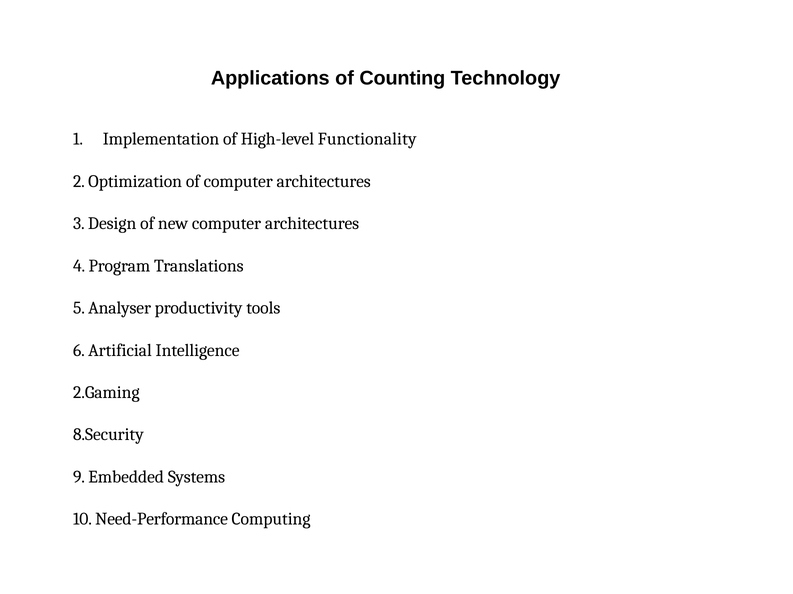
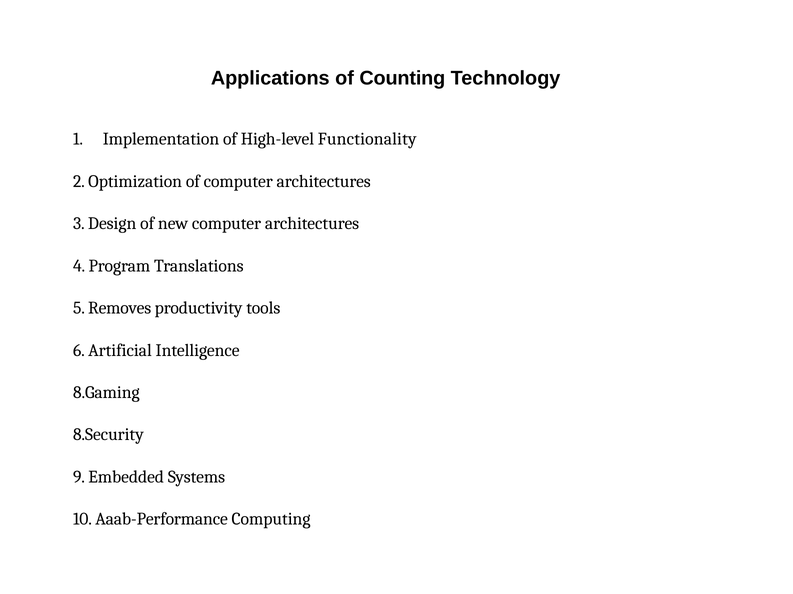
Analyser: Analyser -> Removes (120, 308)
2.Gaming: 2.Gaming -> 8.Gaming (106, 393)
Need-Performance: Need-Performance -> Aaab-Performance (162, 520)
